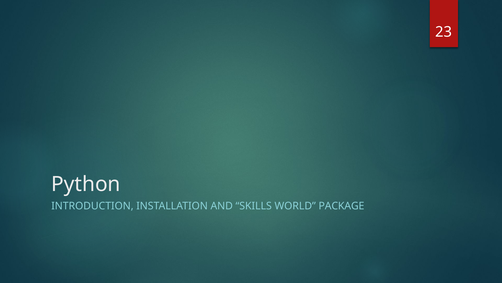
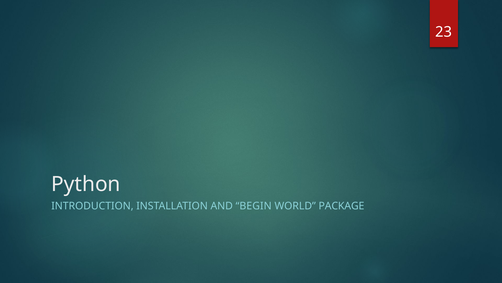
SKILLS: SKILLS -> BEGIN (254, 206)
